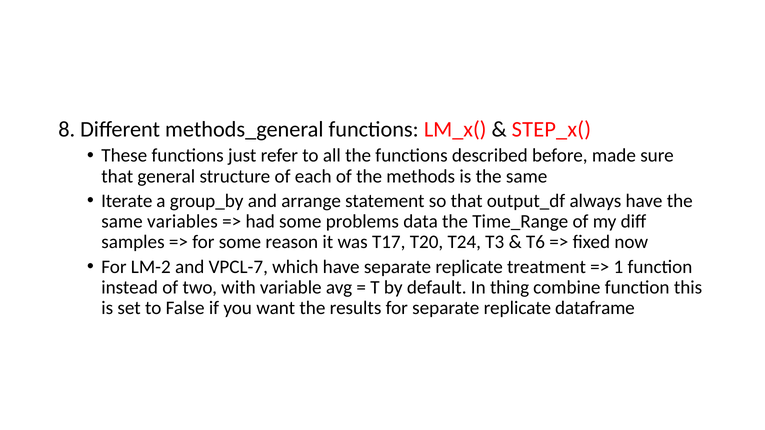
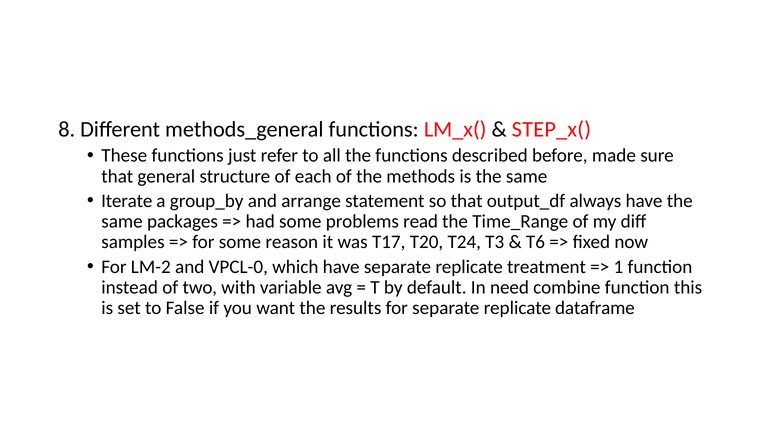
variables: variables -> packages (183, 222)
data: data -> read (421, 222)
VPCL-7: VPCL-7 -> VPCL-0 (238, 267)
thing: thing -> need (510, 288)
